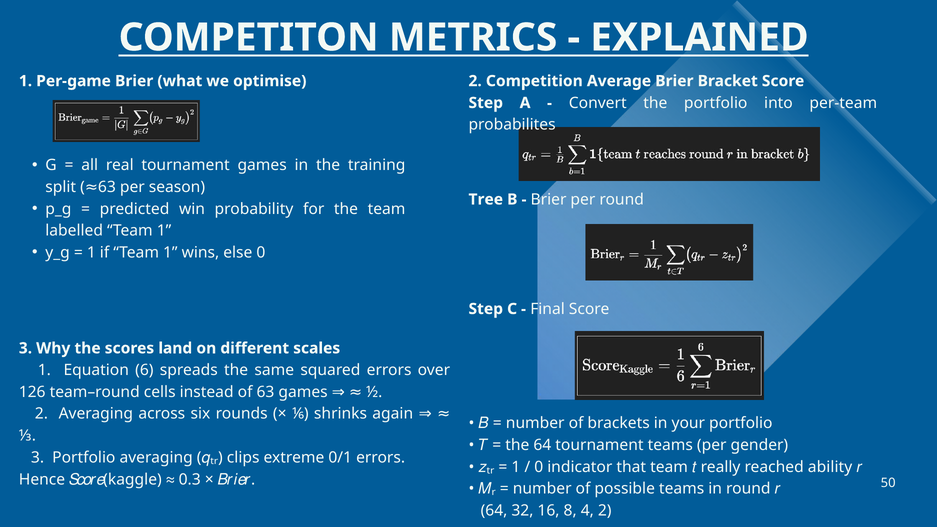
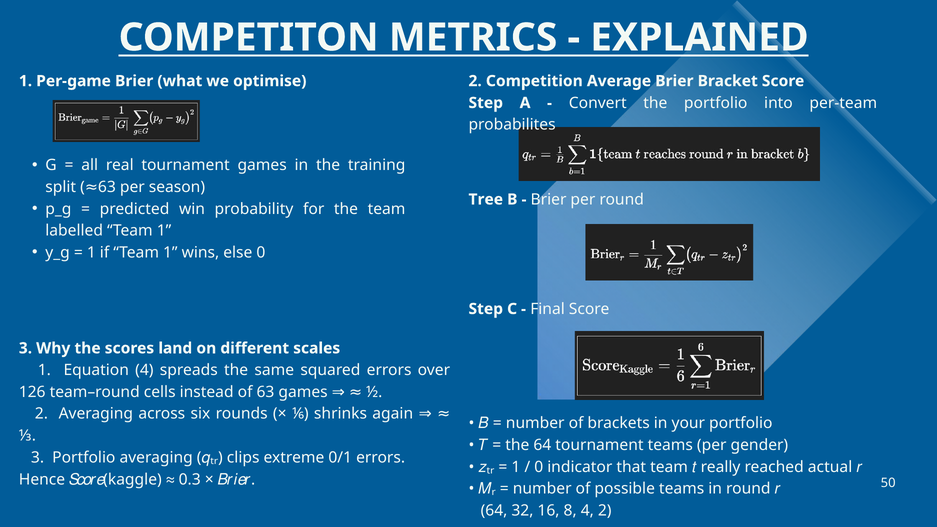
Equation 6: 6 -> 4 (144, 370)
ability: ability -> actual (830, 467)
